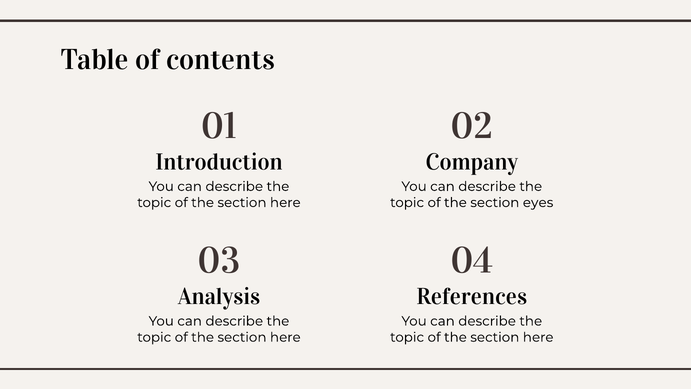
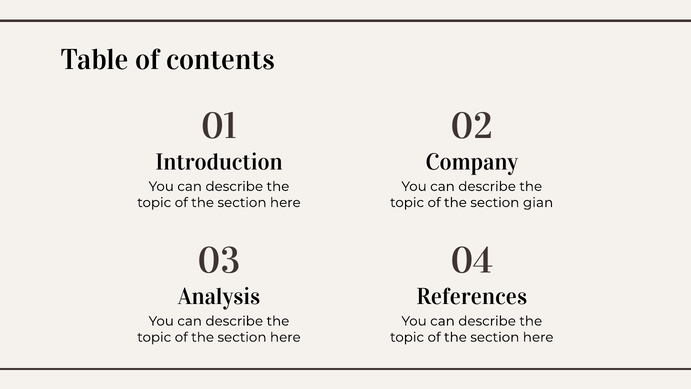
eyes: eyes -> gian (538, 202)
